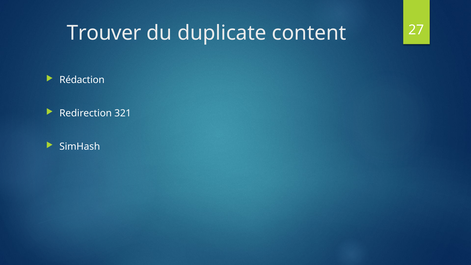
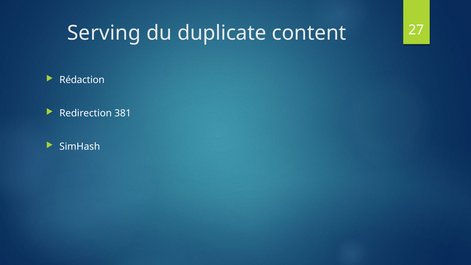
Trouver: Trouver -> Serving (104, 33)
321: 321 -> 381 (123, 113)
